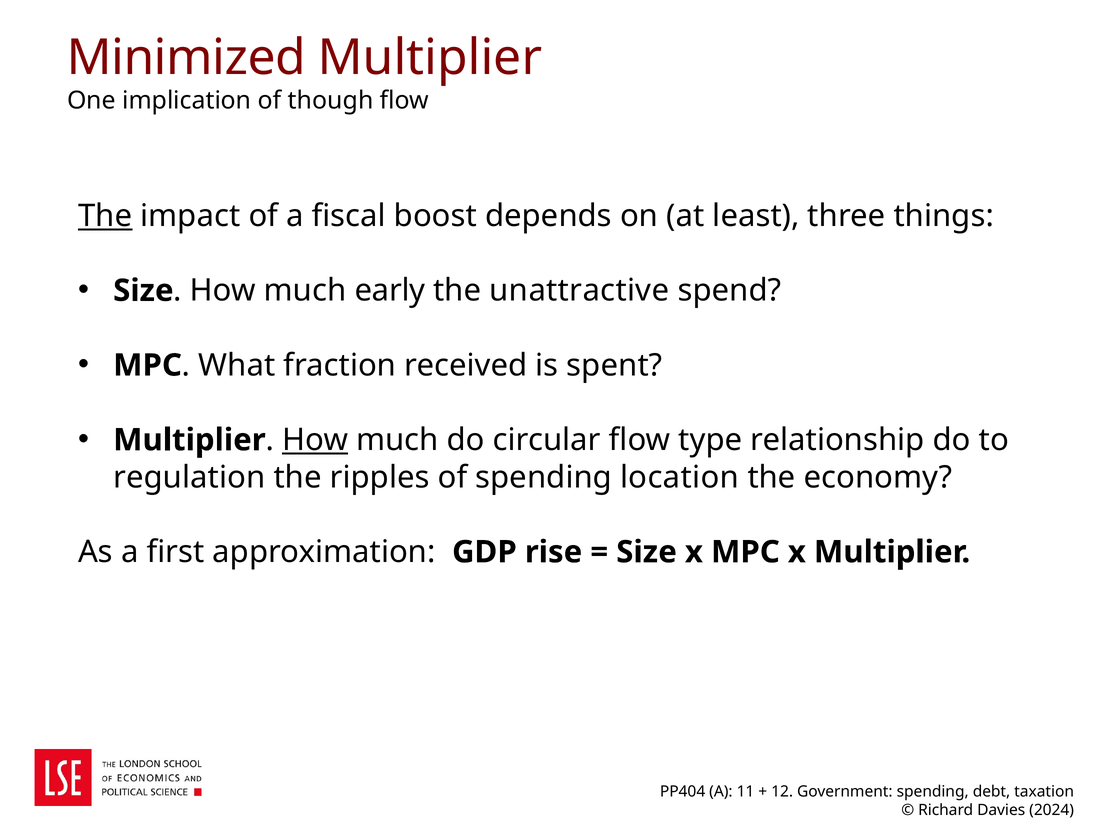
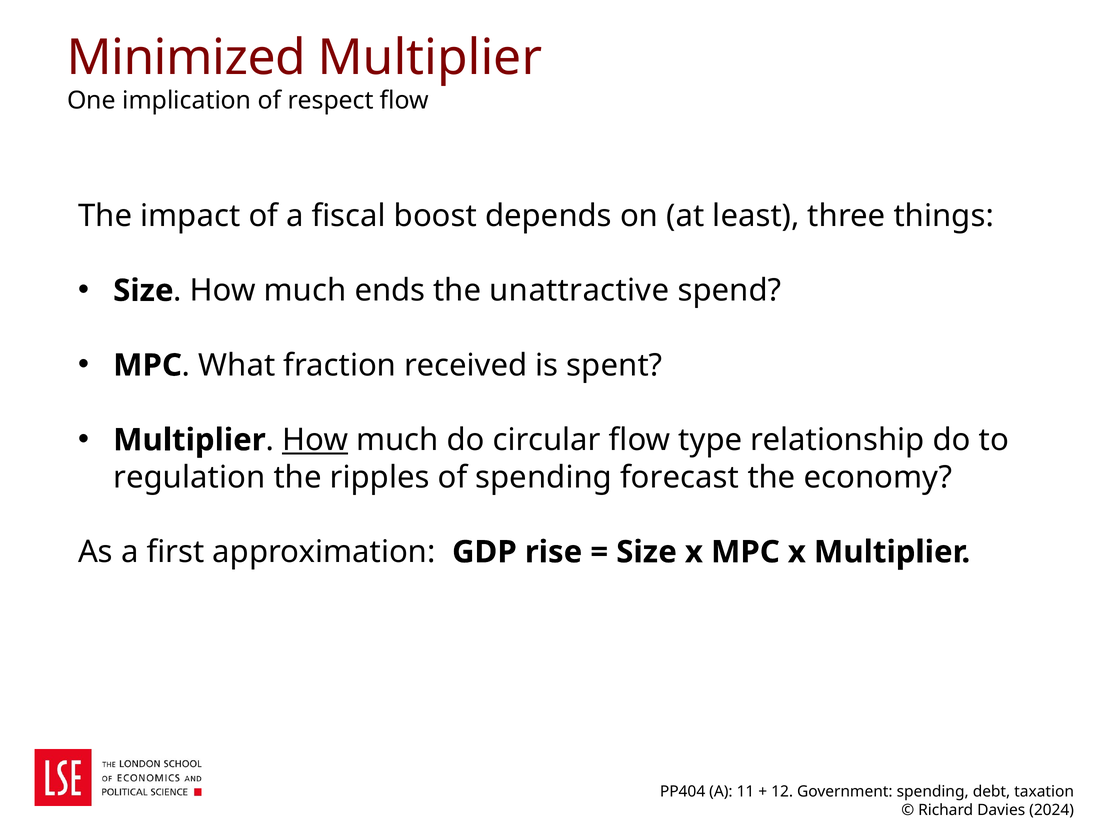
though: though -> respect (331, 101)
The underline: present -> none (105, 216)
early: early -> ends (390, 291)
location: location -> forecast (680, 477)
